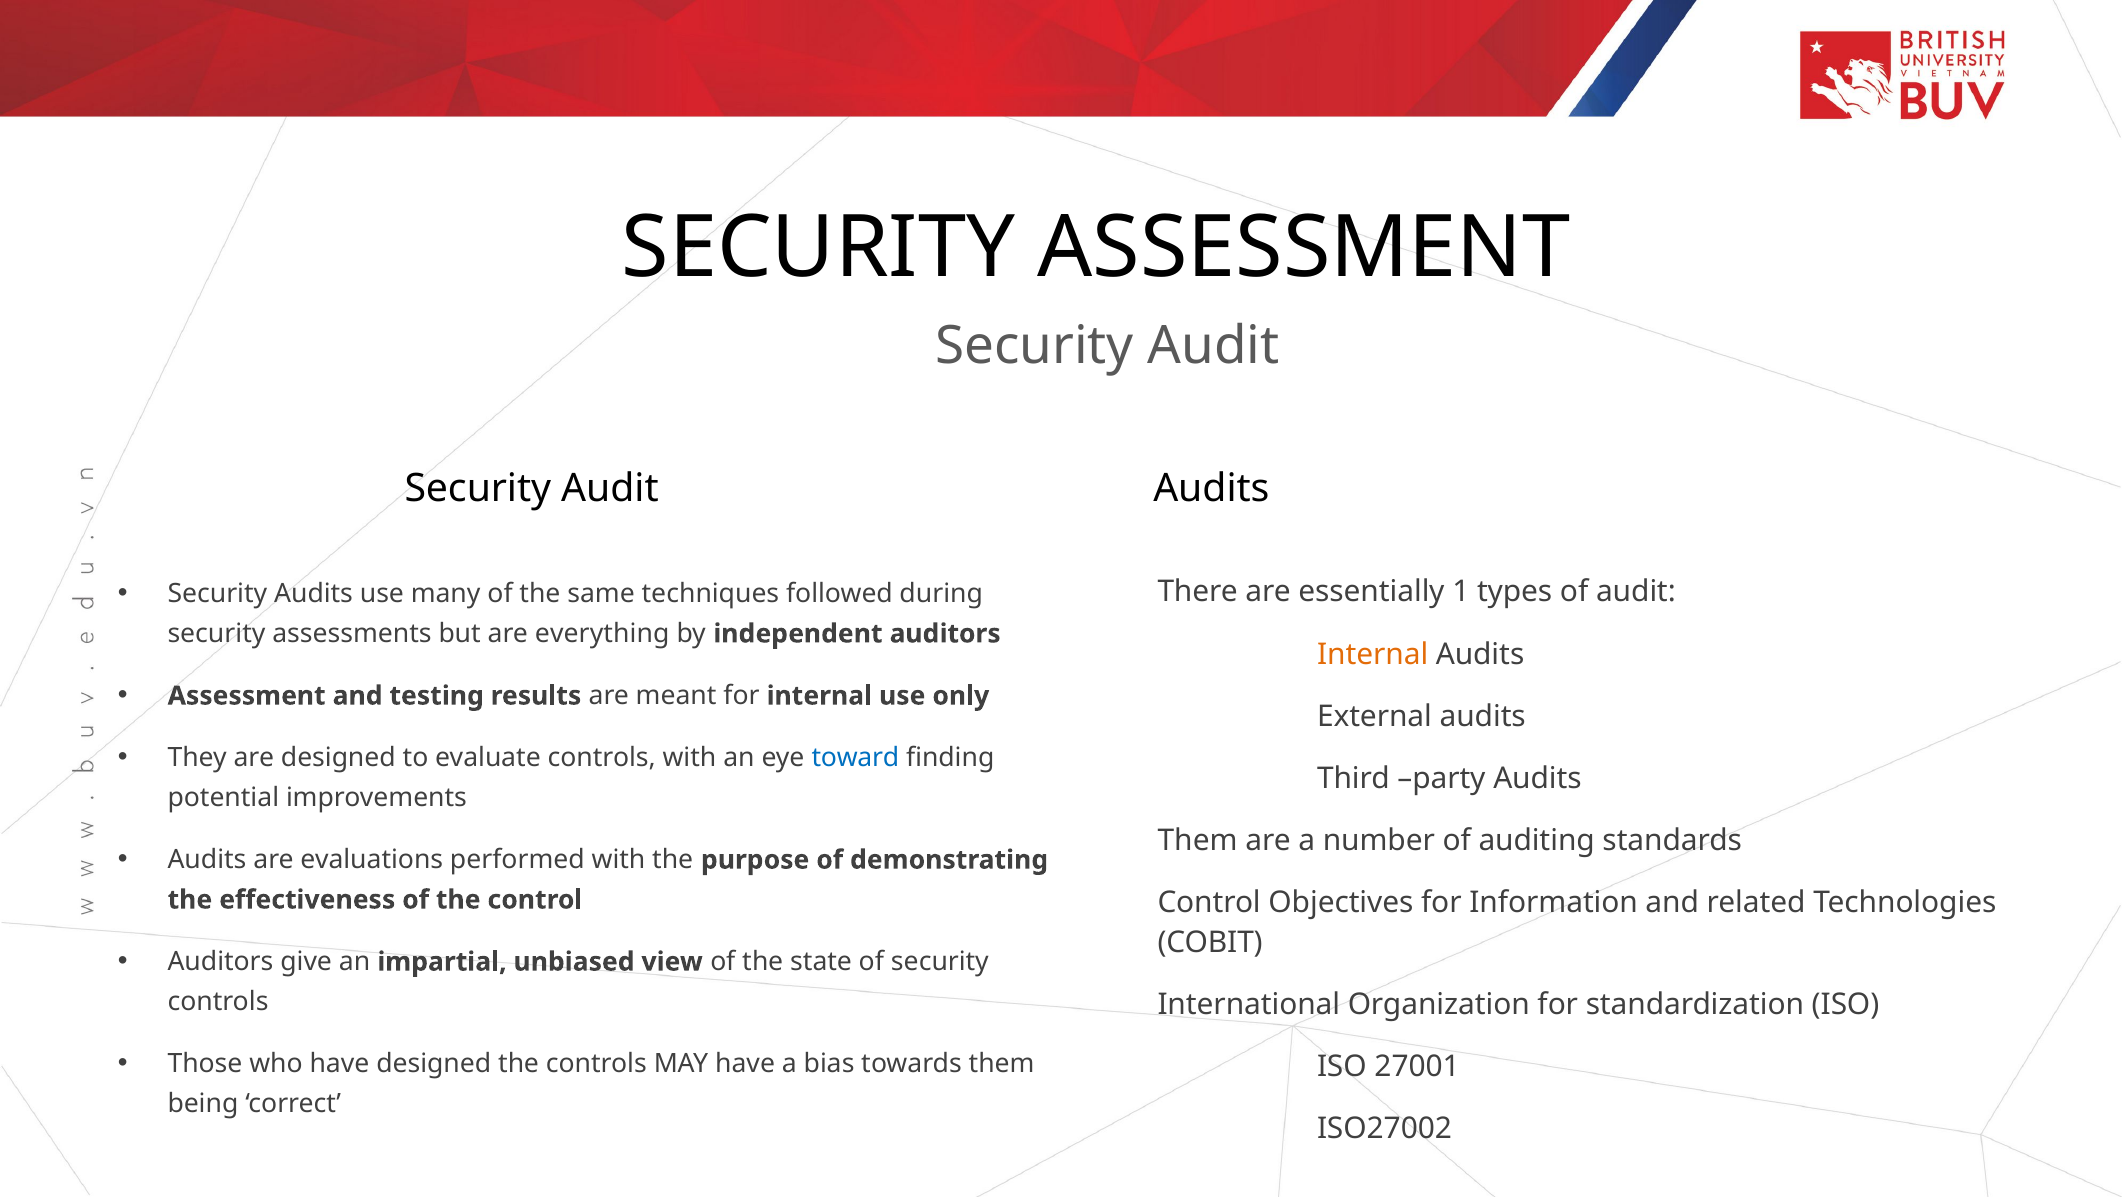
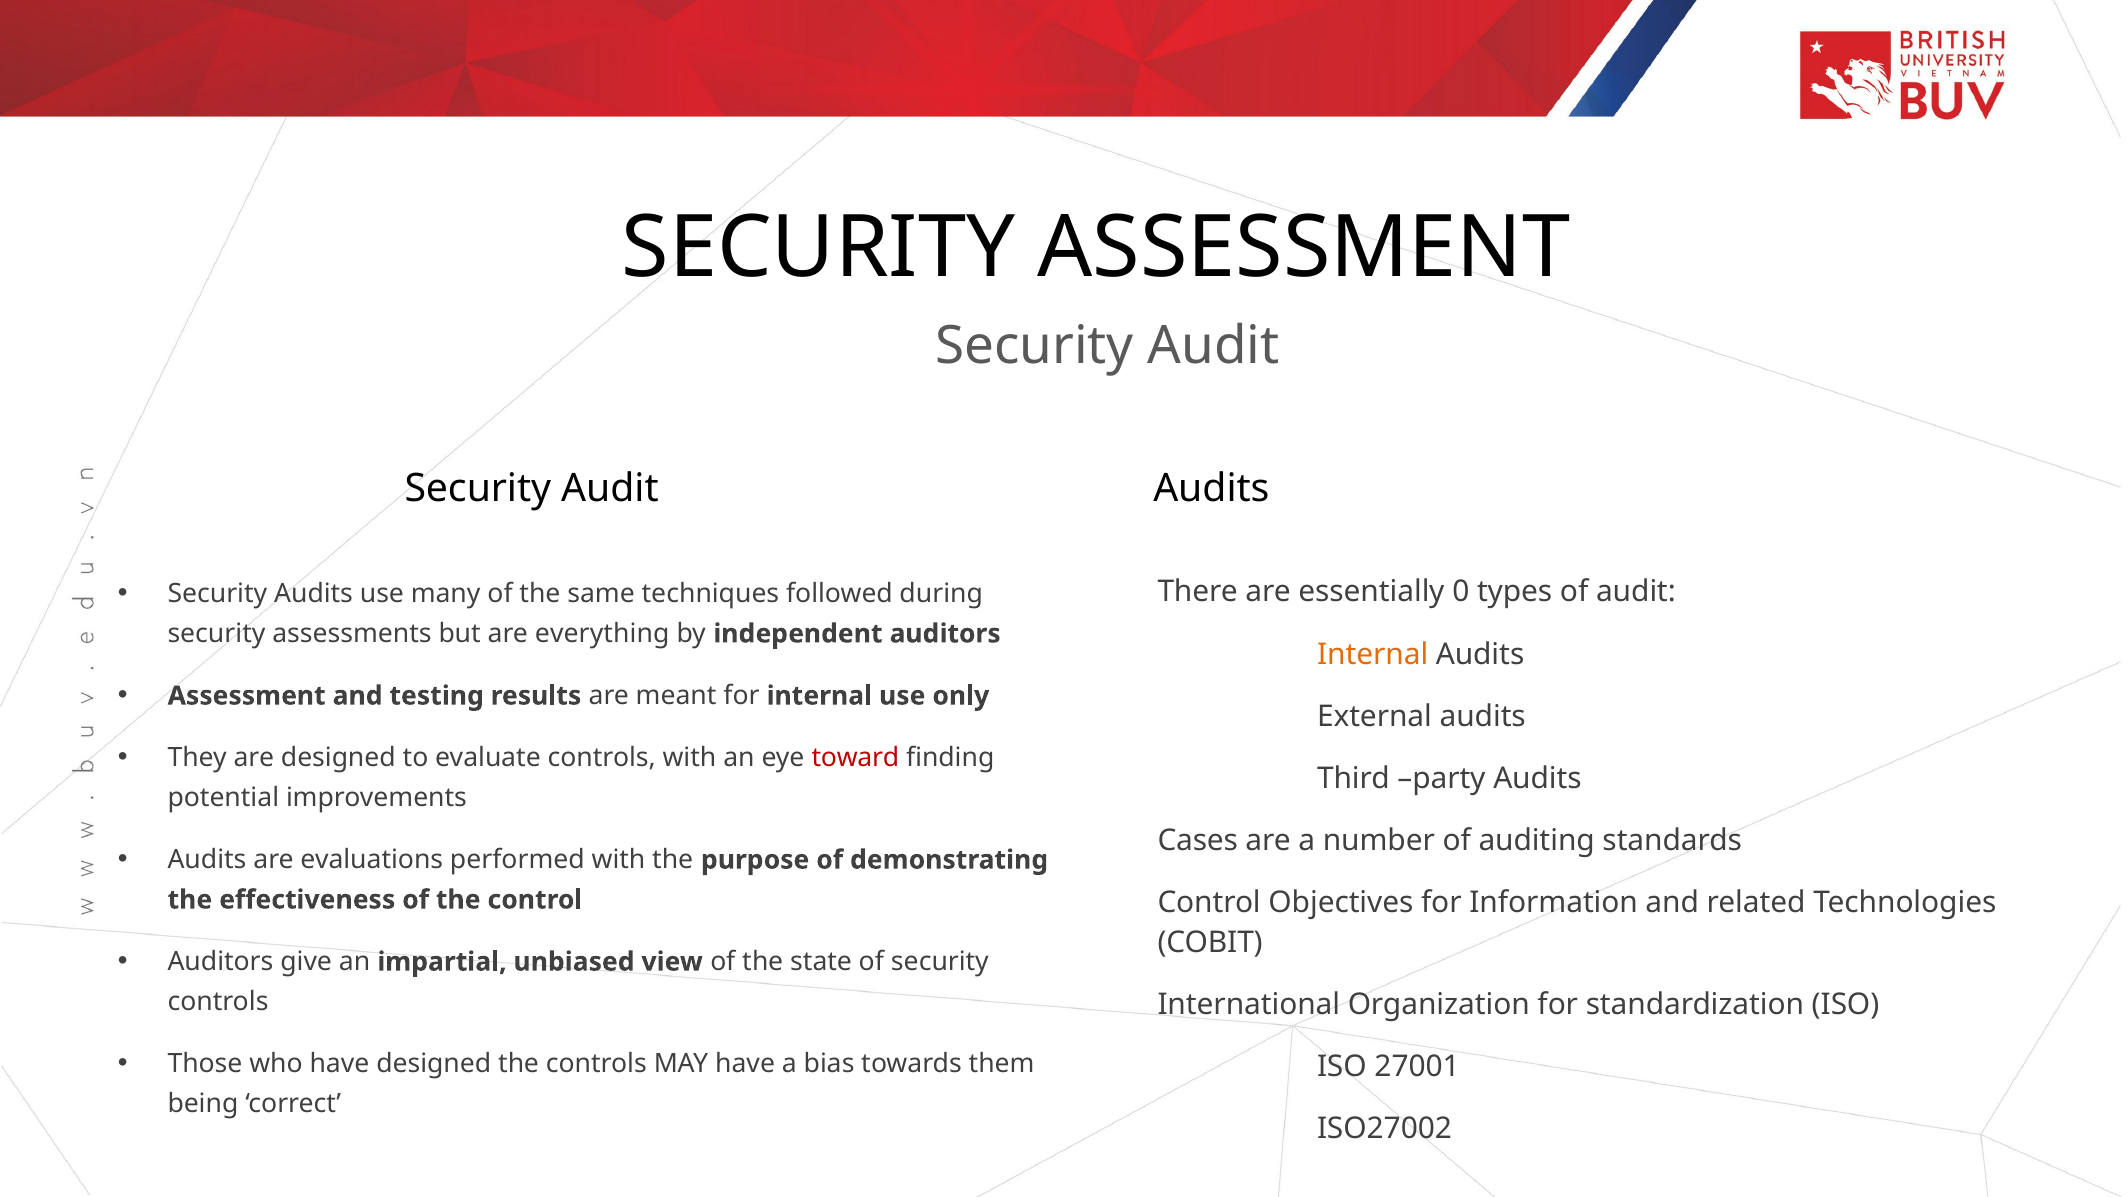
1: 1 -> 0 (1461, 592)
toward colour: blue -> red (855, 758)
Them: Them -> Cases (1198, 840)
